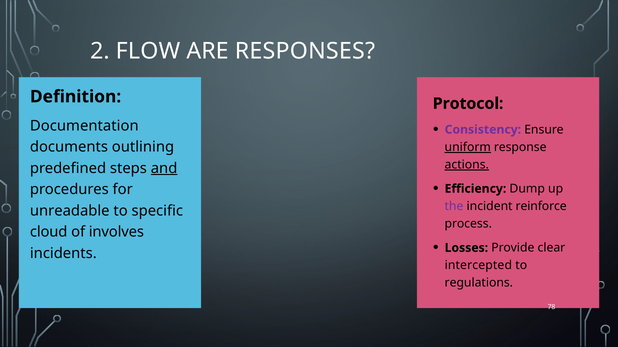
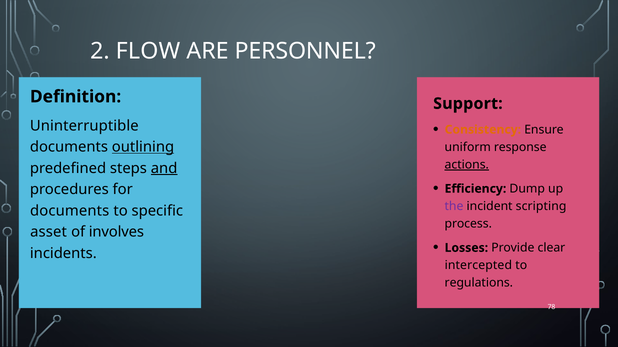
RESPONSES: RESPONSES -> PERSONNEL (305, 51)
Protocol: Protocol -> Support (468, 104)
Documentation: Documentation -> Uninterruptible (84, 126)
Consistency colour: purple -> orange (483, 130)
outlining underline: none -> present (143, 147)
uniform underline: present -> none (468, 147)
reinforce: reinforce -> scripting (541, 207)
unreadable: unreadable -> documents (70, 211)
cloud: cloud -> asset (49, 232)
